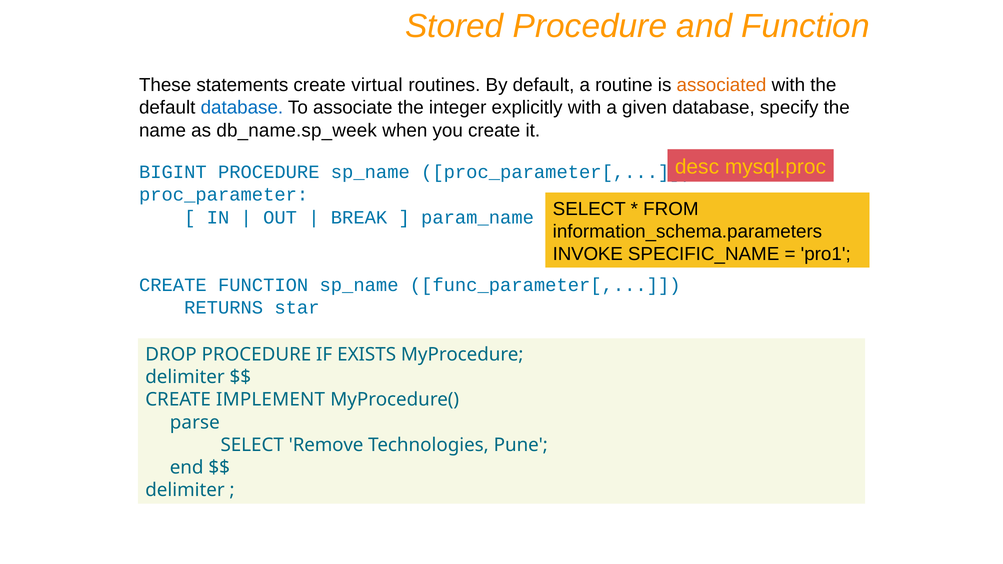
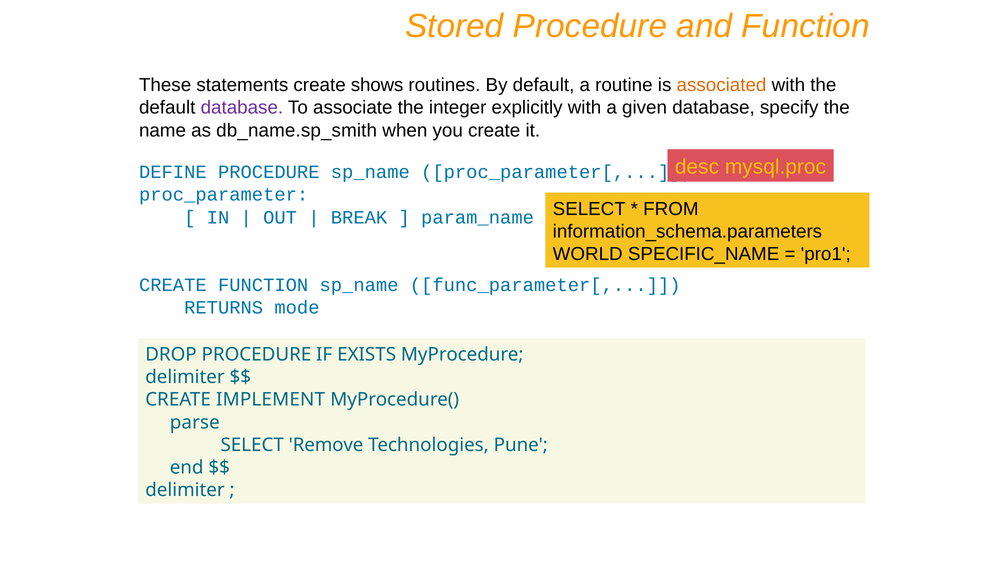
virtual: virtual -> shows (377, 85)
database colour: blue -> purple (242, 108)
db_name.sp_week: db_name.sp_week -> db_name.sp_smith (297, 130)
BIGINT: BIGINT -> DEFINE (173, 172)
INVOKE: INVOKE -> WORLD (588, 254)
star: star -> mode (297, 308)
